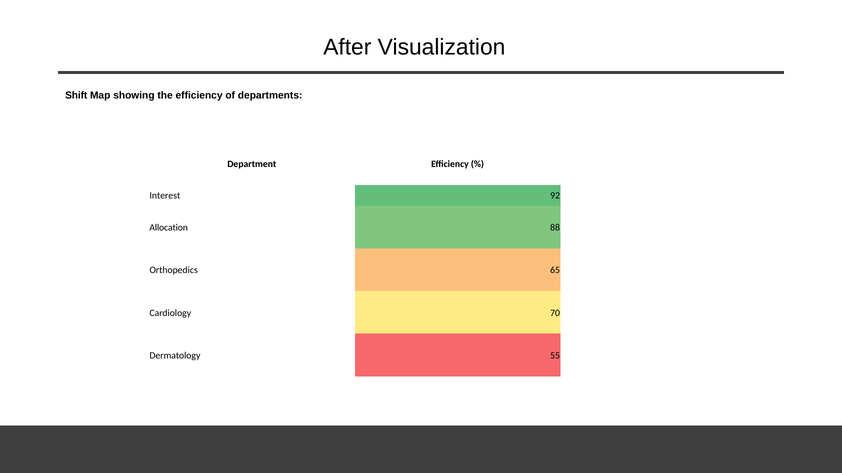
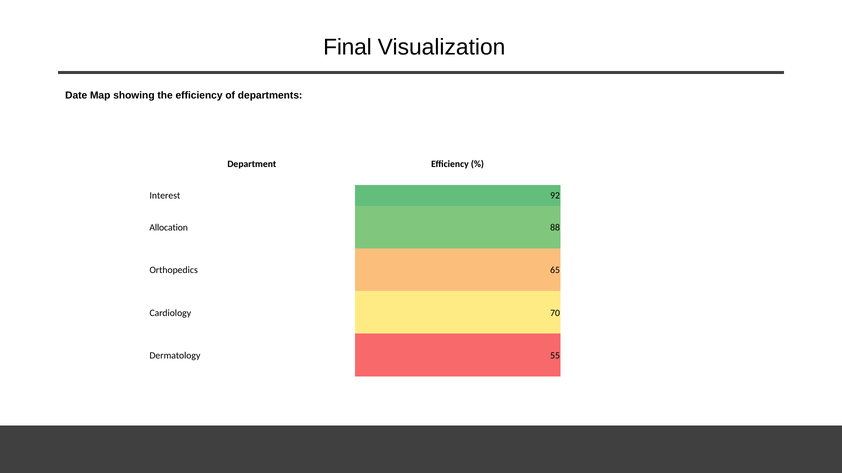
After: After -> Final (347, 47)
Shift: Shift -> Date (76, 95)
